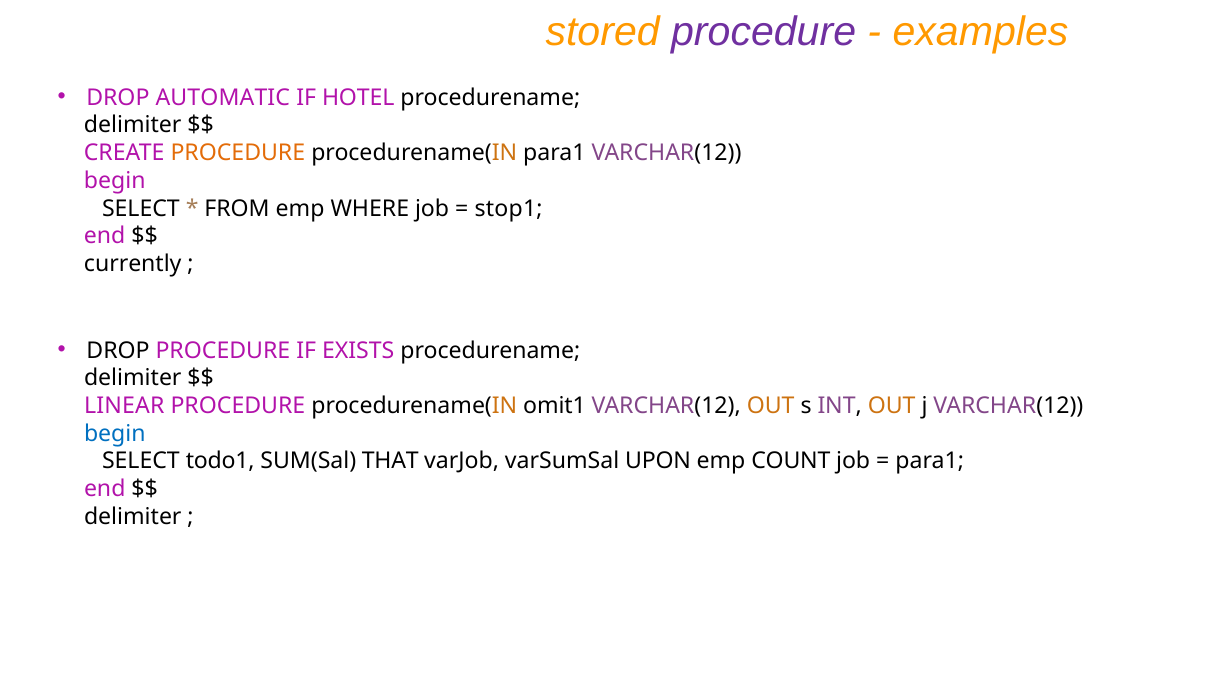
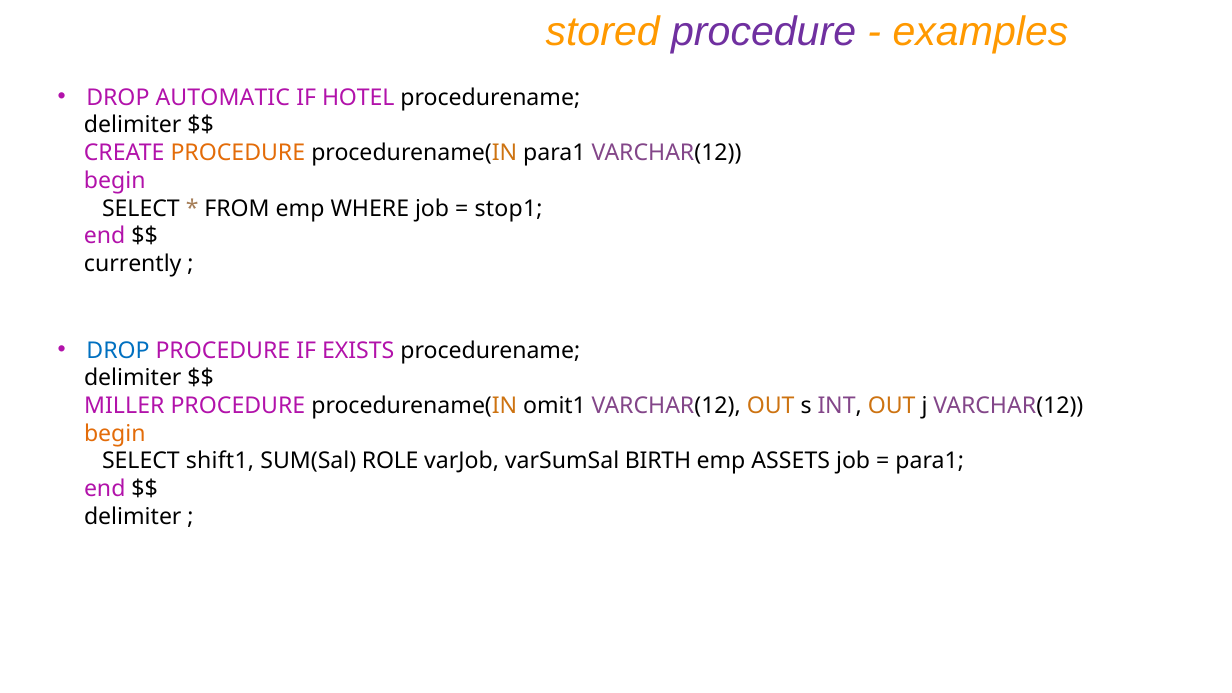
DROP colour: black -> blue (118, 350)
LINEAR: LINEAR -> MILLER (124, 406)
begin colour: blue -> orange (115, 434)
todo1: todo1 -> shift1 (220, 461)
THAT: THAT -> ROLE (390, 461)
UPON: UPON -> BIRTH (658, 461)
COUNT: COUNT -> ASSETS (791, 461)
